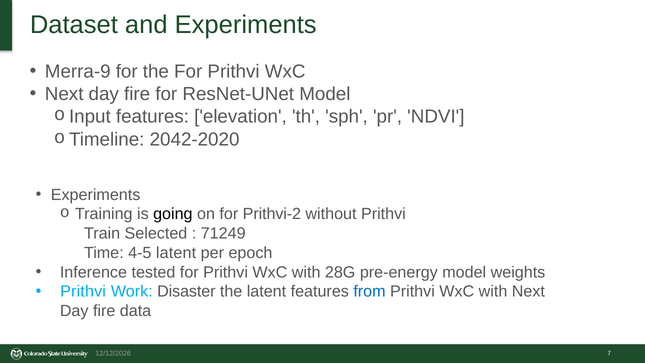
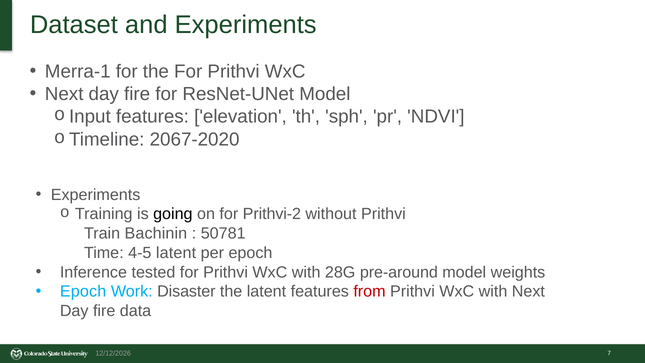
Merra-9: Merra-9 -> Merra-1 (78, 72)
2042-2020: 2042-2020 -> 2067-2020 (195, 139)
Selected: Selected -> Bachinin (156, 233)
71249: 71249 -> 50781 (223, 233)
pre-energy: pre-energy -> pre-around (399, 272)
Prithvi: Prithvi -> Epoch (83, 291)
from colour: blue -> red (370, 291)
